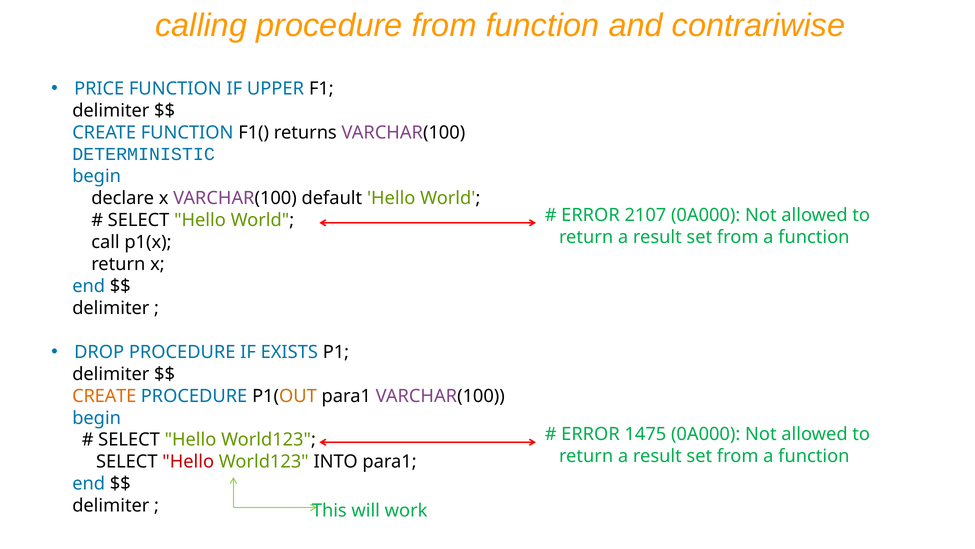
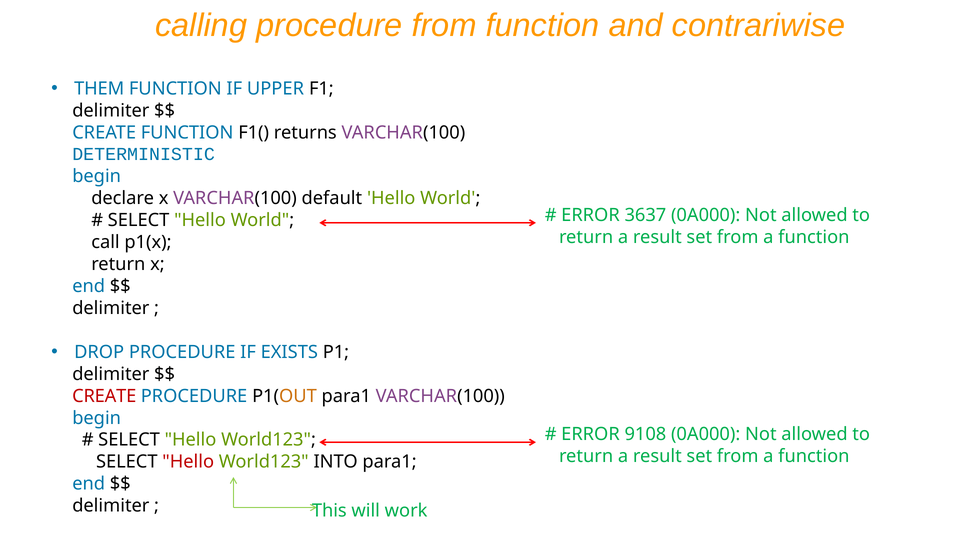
PRICE: PRICE -> THEM (99, 88)
2107: 2107 -> 3637 (645, 215)
CREATE colour: orange -> red (104, 396)
1475: 1475 -> 9108 (645, 434)
